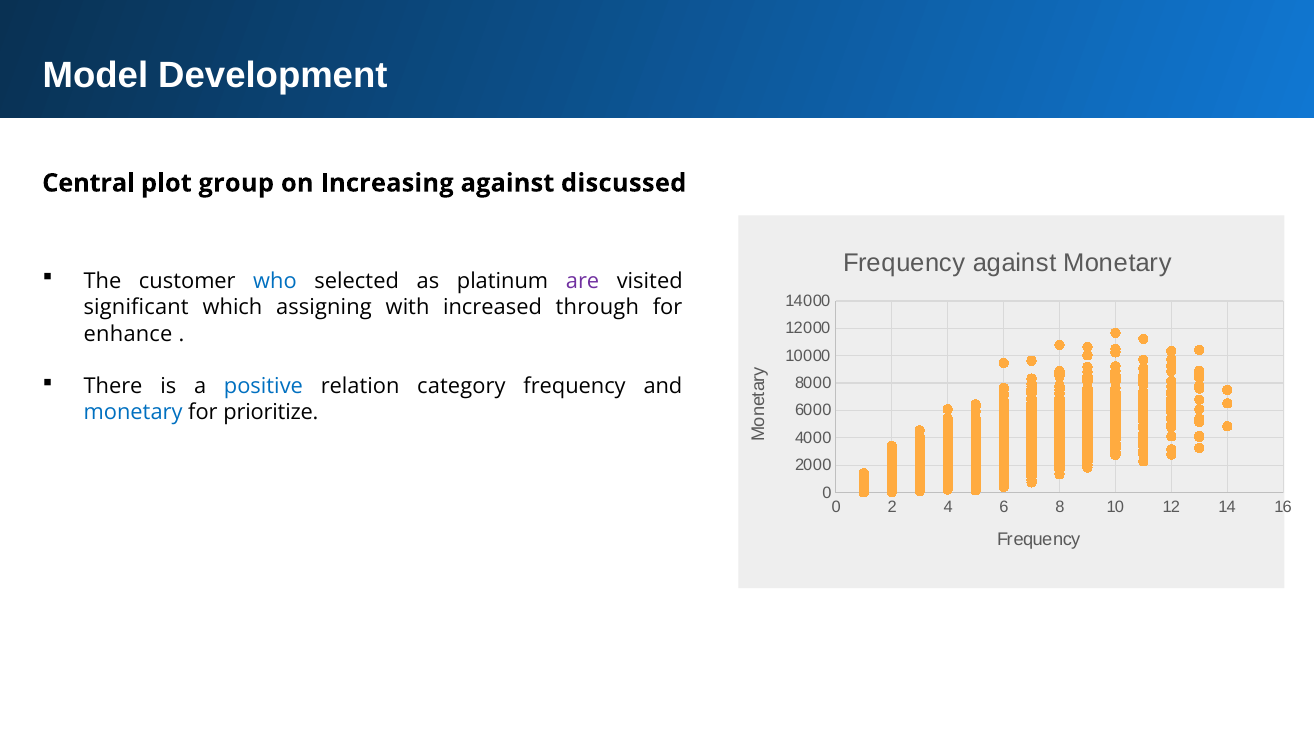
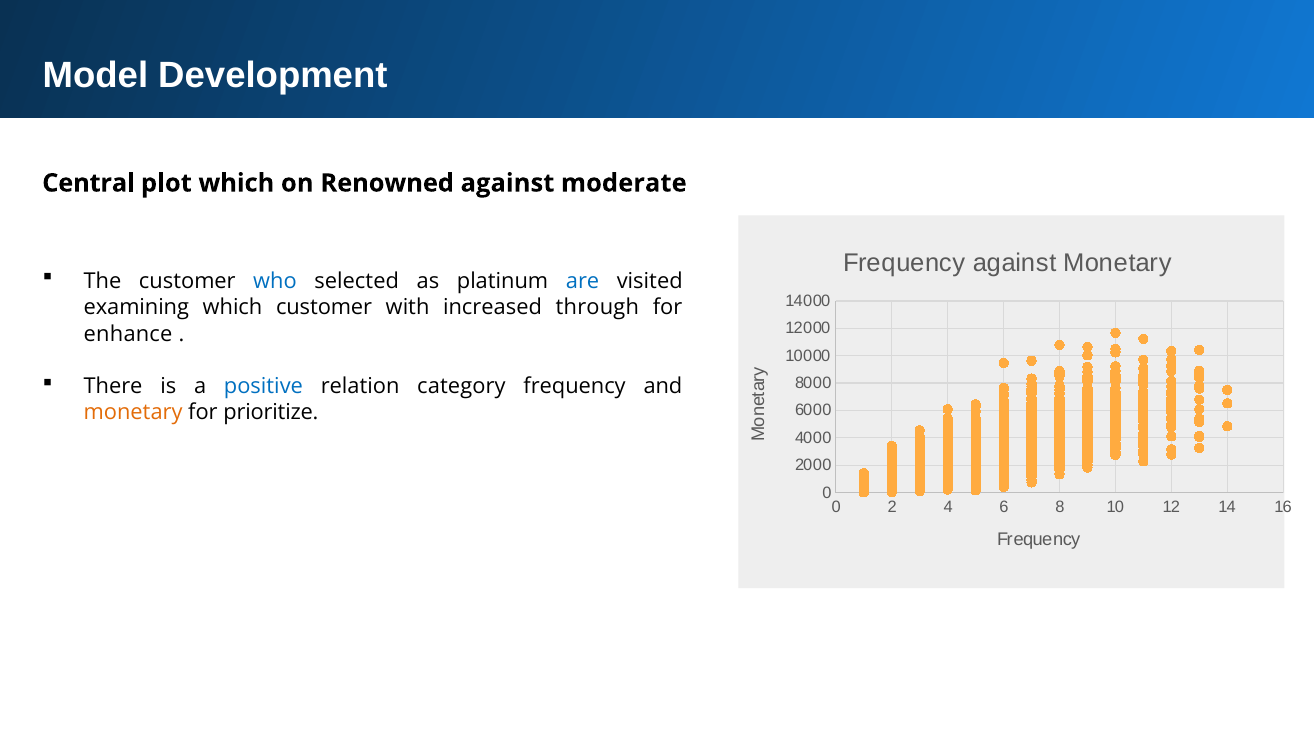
plot group: group -> which (236, 183)
Increasing: Increasing -> Renowned (387, 183)
discussed: discussed -> moderate (624, 183)
are colour: purple -> blue (583, 281)
significant: significant -> examining (136, 308)
which assigning: assigning -> customer (324, 308)
monetary colour: blue -> orange (133, 413)
